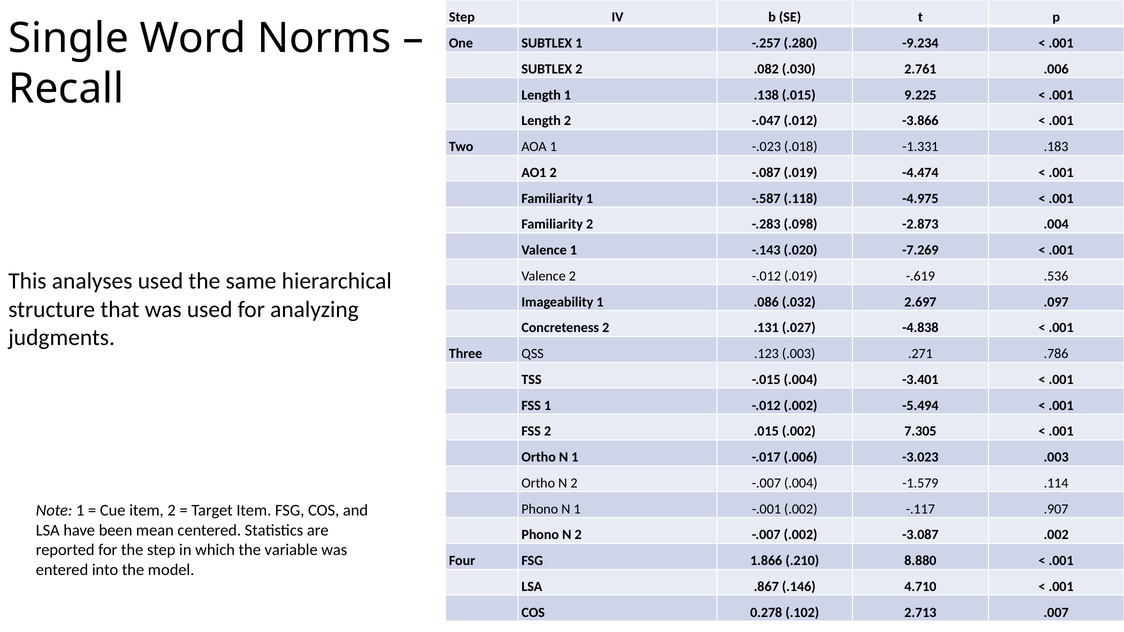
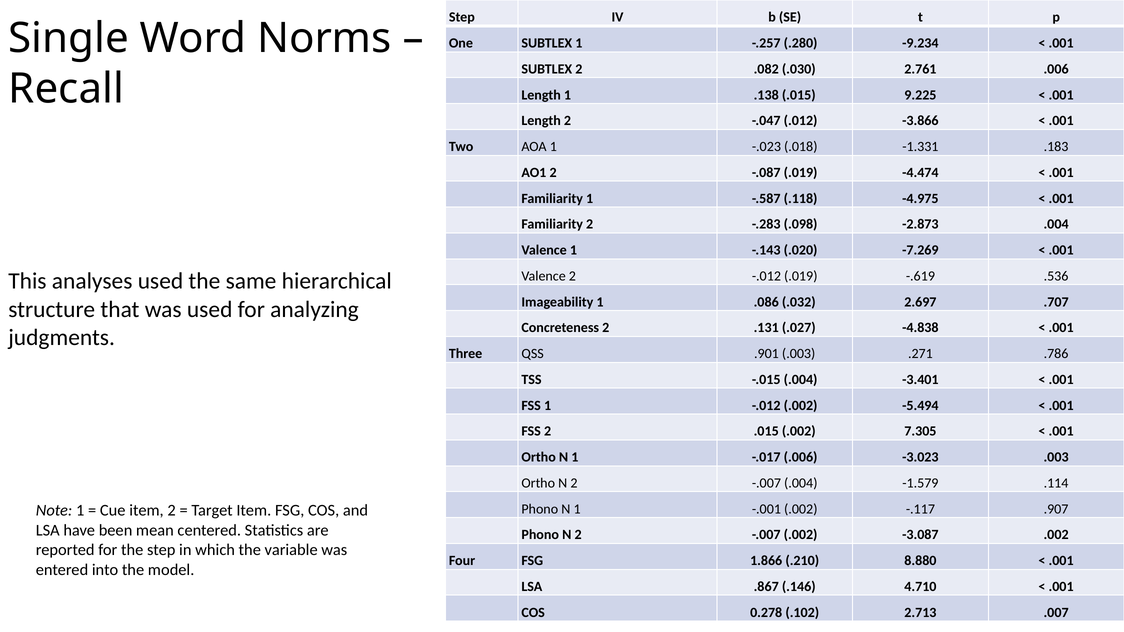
.097: .097 -> .707 (1056, 302)
.123: .123 -> .901 (766, 354)
